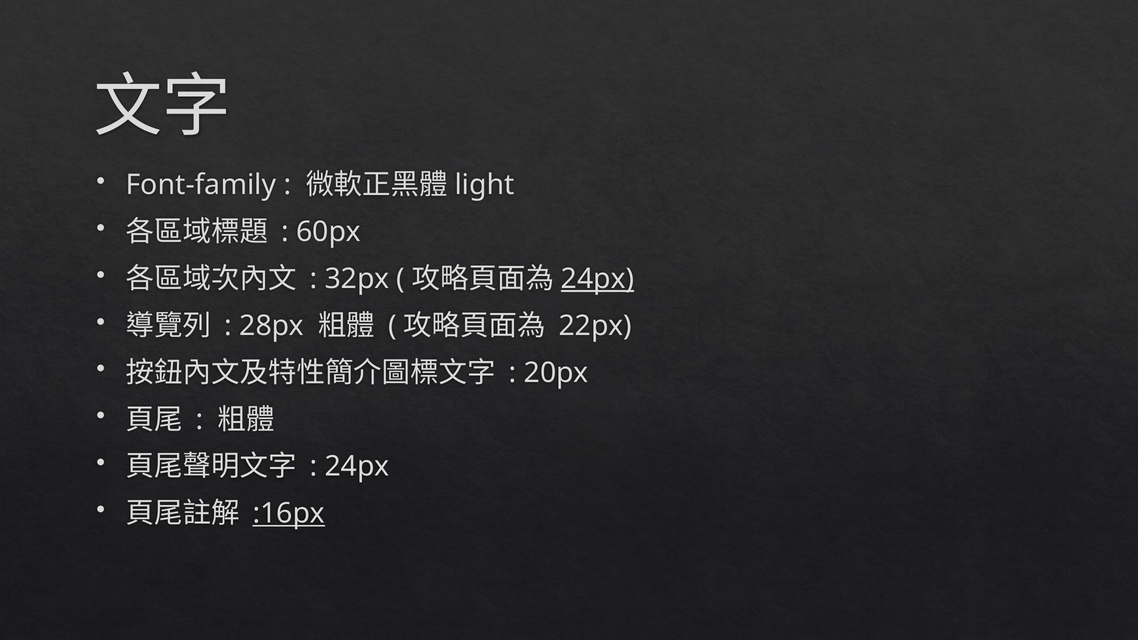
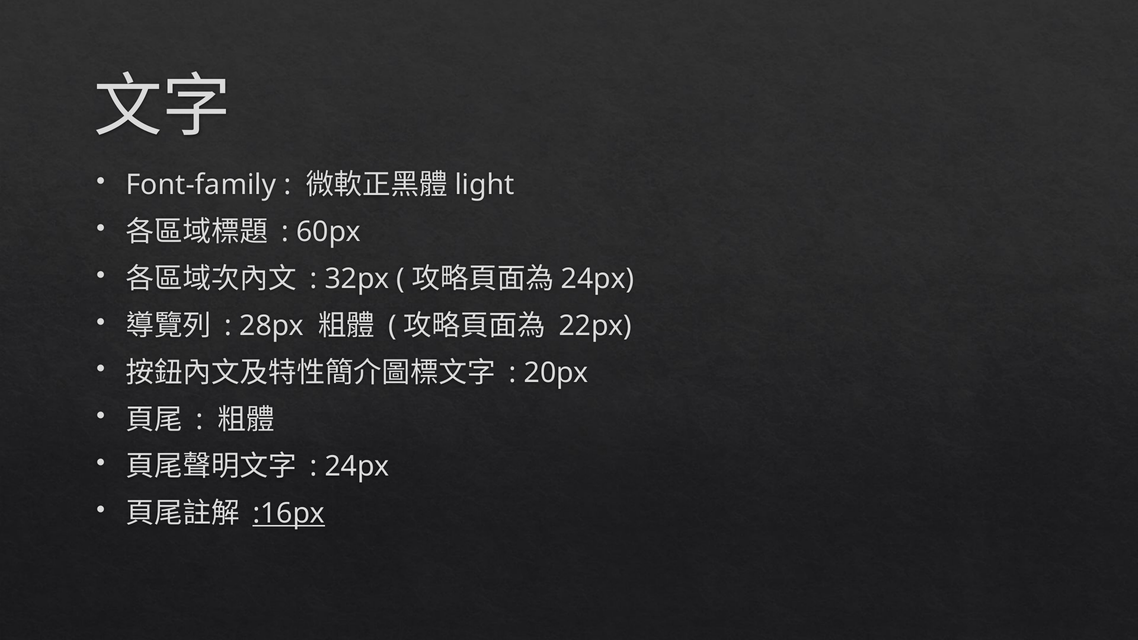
24px underline: present -> none (597, 279)
